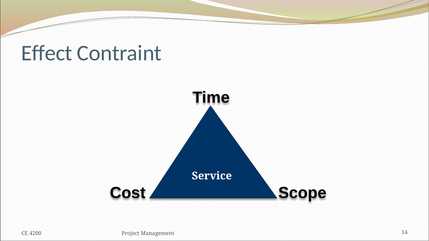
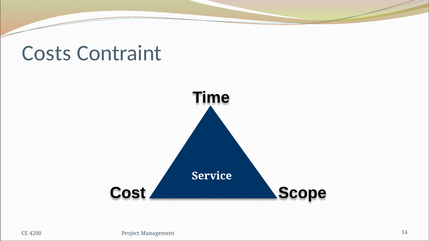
Effect: Effect -> Costs (47, 53)
